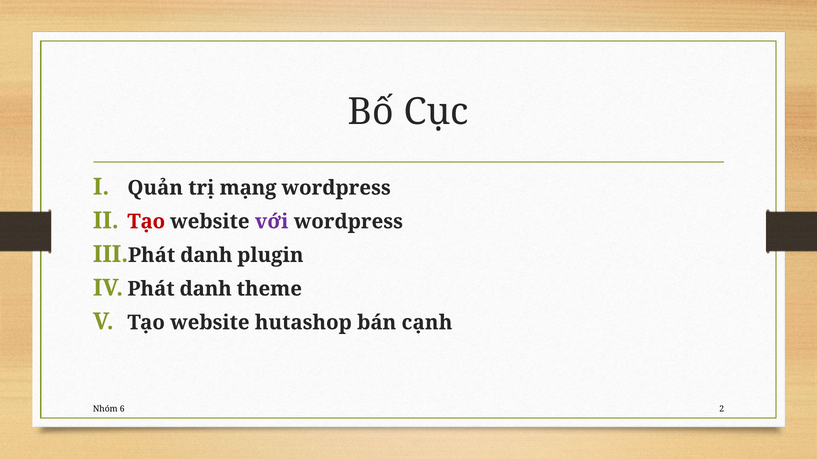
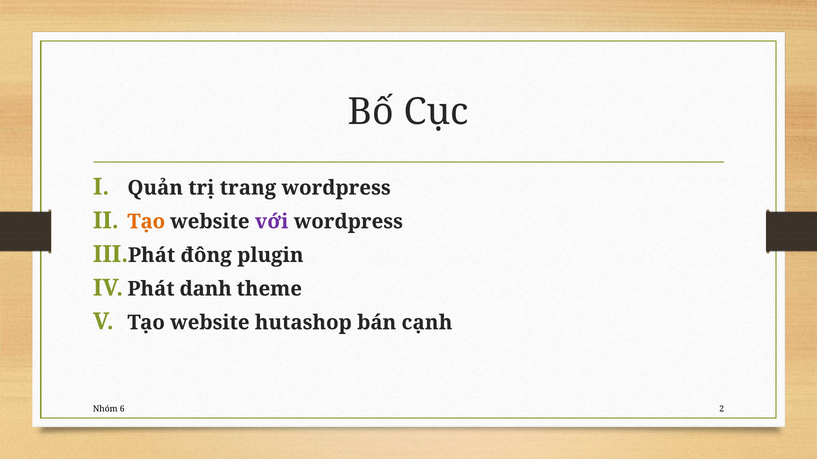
mạng: mạng -> trang (248, 188)
Tạo colour: red -> orange (146, 222)
danh: danh -> đông (206, 256)
